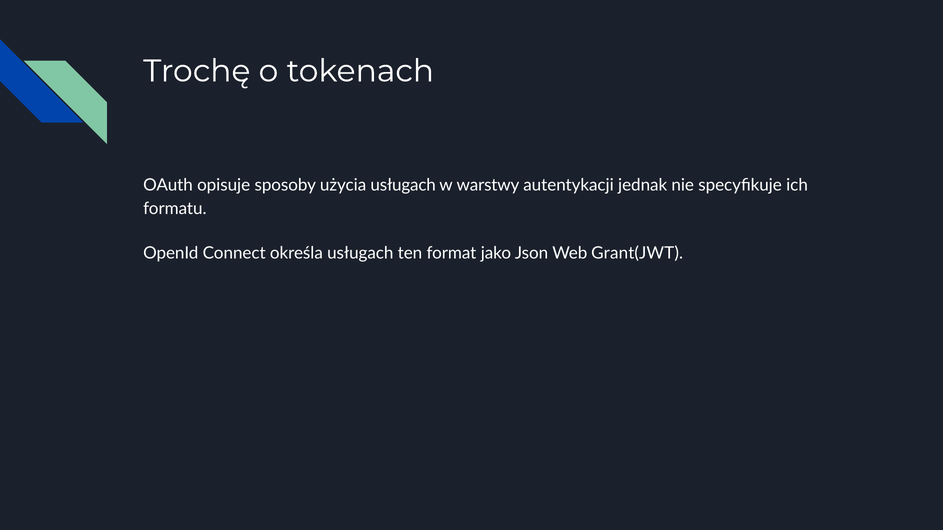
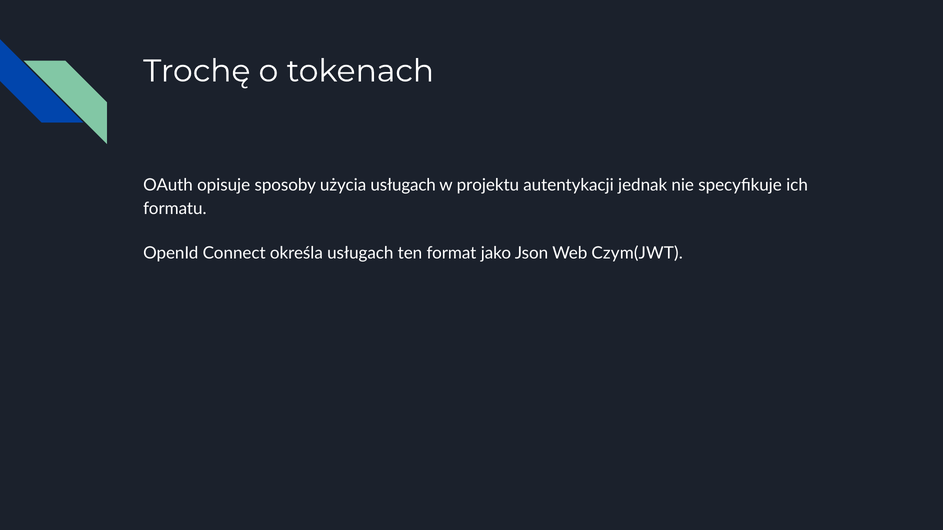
warstwy: warstwy -> projektu (488, 186)
Grant(JWT: Grant(JWT -> Czym(JWT (637, 253)
